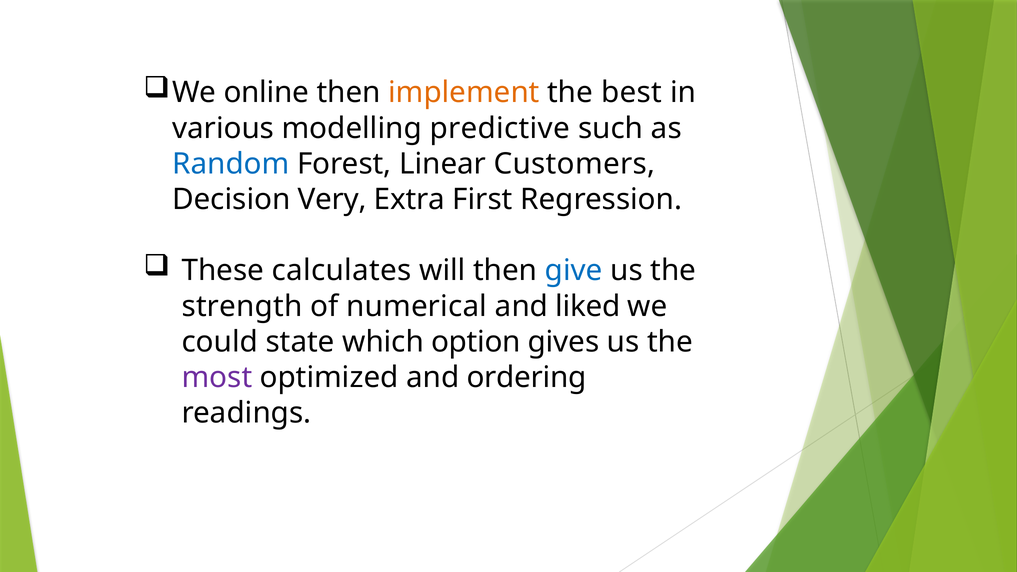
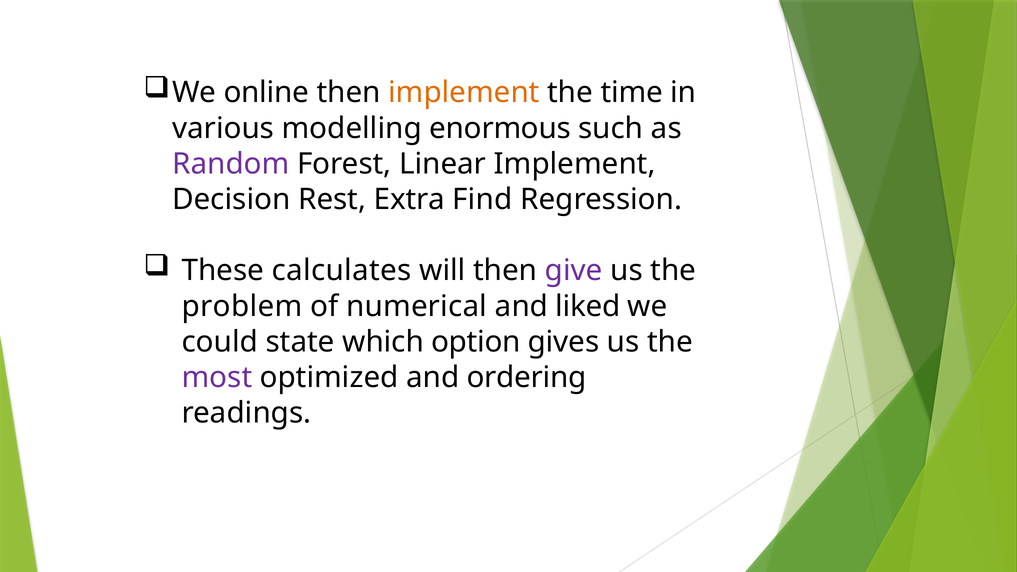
best: best -> time (632, 93)
predictive: predictive -> enormous (500, 128)
Random colour: blue -> purple (231, 164)
Linear Customers: Customers -> Implement (575, 164)
Very: Very -> Rest (332, 199)
First: First -> Find (482, 199)
give colour: blue -> purple (574, 271)
strength: strength -> problem (242, 306)
